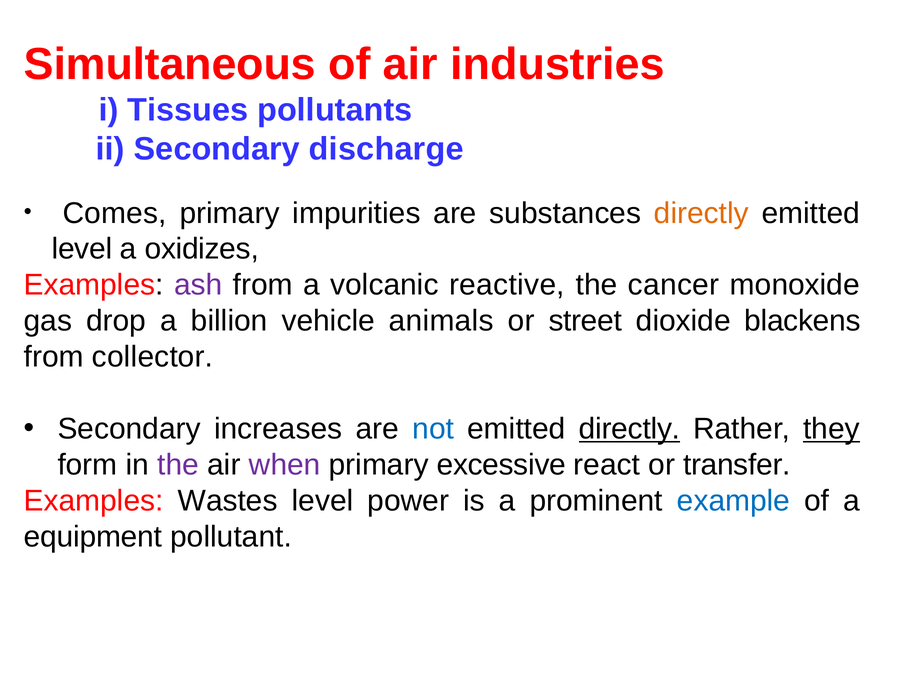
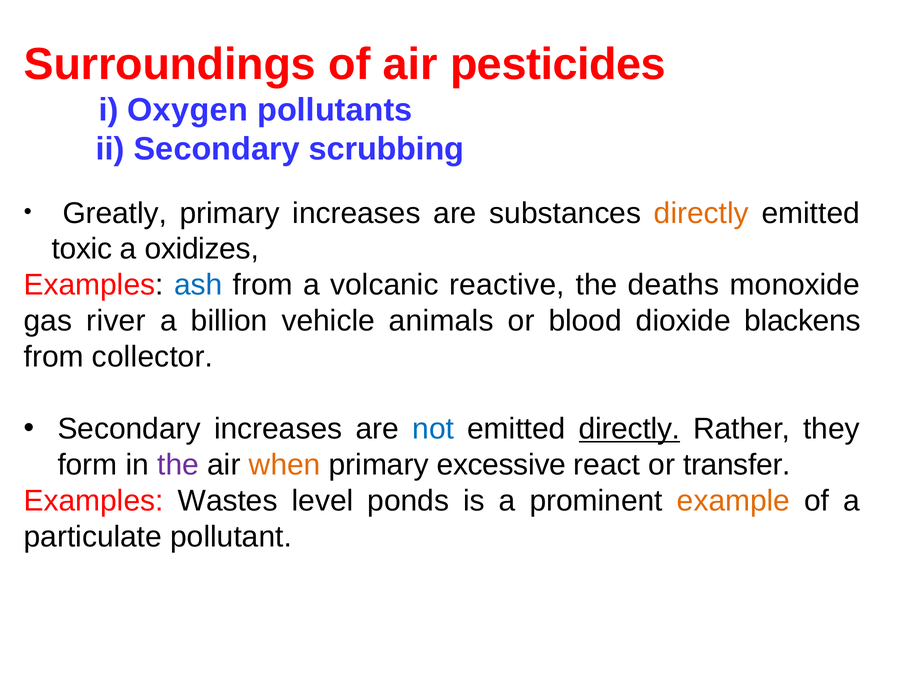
Simultaneous: Simultaneous -> Surroundings (170, 64)
industries: industries -> pesticides (558, 64)
Tissues: Tissues -> Oxygen (188, 110)
discharge: discharge -> scrubbing (387, 149)
Comes: Comes -> Greatly (115, 213)
primary impurities: impurities -> increases (356, 213)
level: level -> toxic (82, 249)
ash colour: purple -> blue (198, 285)
cancer: cancer -> deaths (674, 285)
drop: drop -> river (116, 321)
street: street -> blood (585, 321)
they underline: present -> none (831, 429)
when colour: purple -> orange (285, 465)
power: power -> ponds (408, 501)
example colour: blue -> orange (733, 501)
equipment: equipment -> particulate (93, 537)
